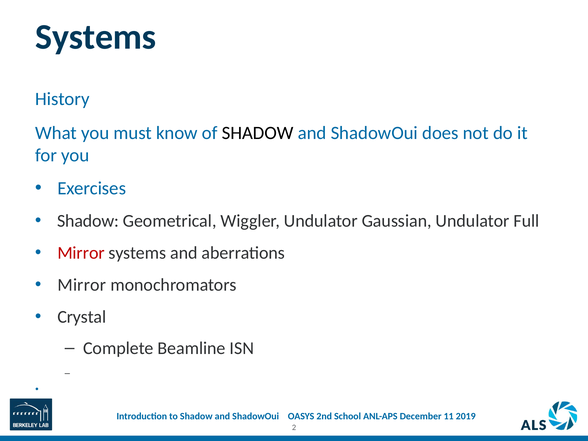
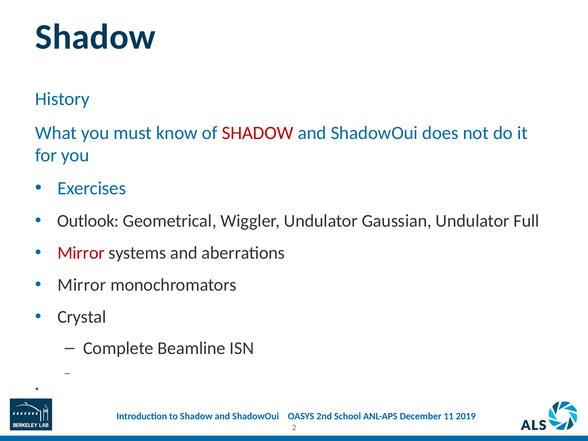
Systems: Systems -> Shadow (96, 37)
SHADOW colour: black -> red (258, 133)
Shadow: Shadow -> Outlook (88, 221)
